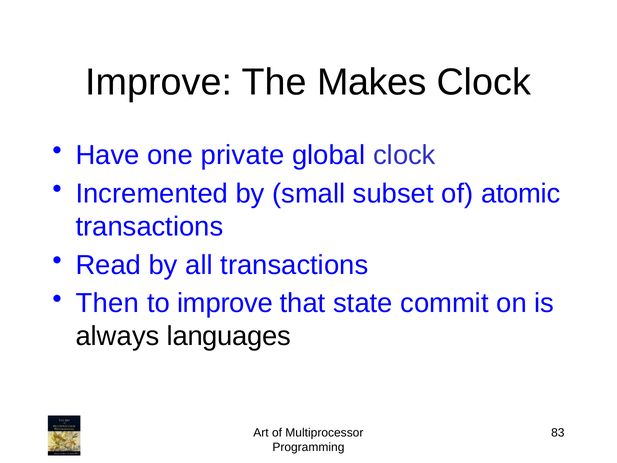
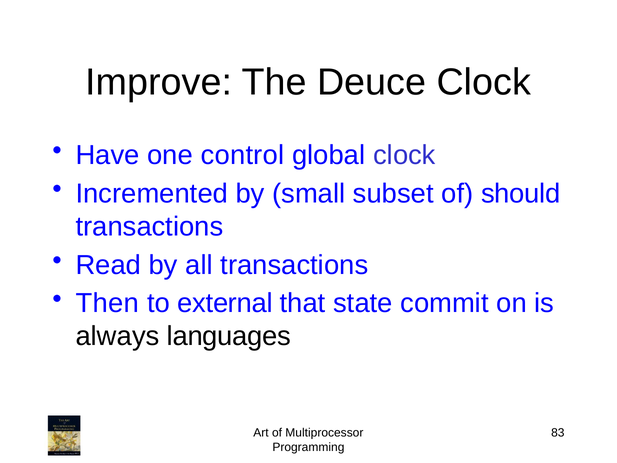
Makes: Makes -> Deuce (372, 82)
private: private -> control (242, 155)
atomic: atomic -> should (521, 194)
to improve: improve -> external (225, 303)
